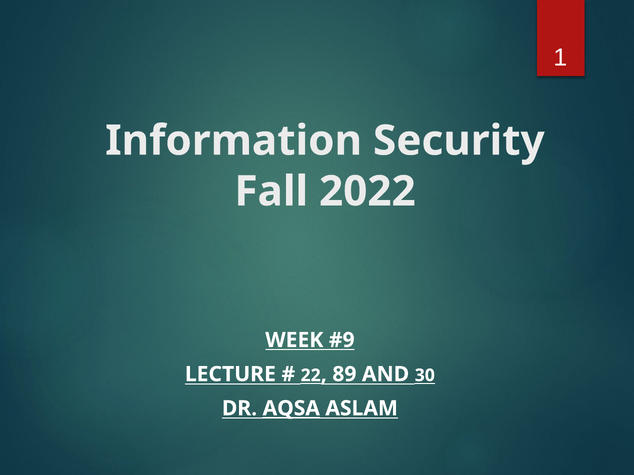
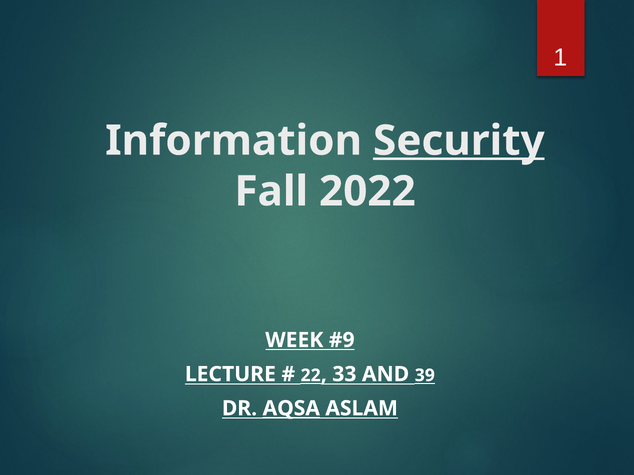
Security underline: none -> present (459, 141)
89: 89 -> 33 (344, 375)
30: 30 -> 39 (425, 376)
